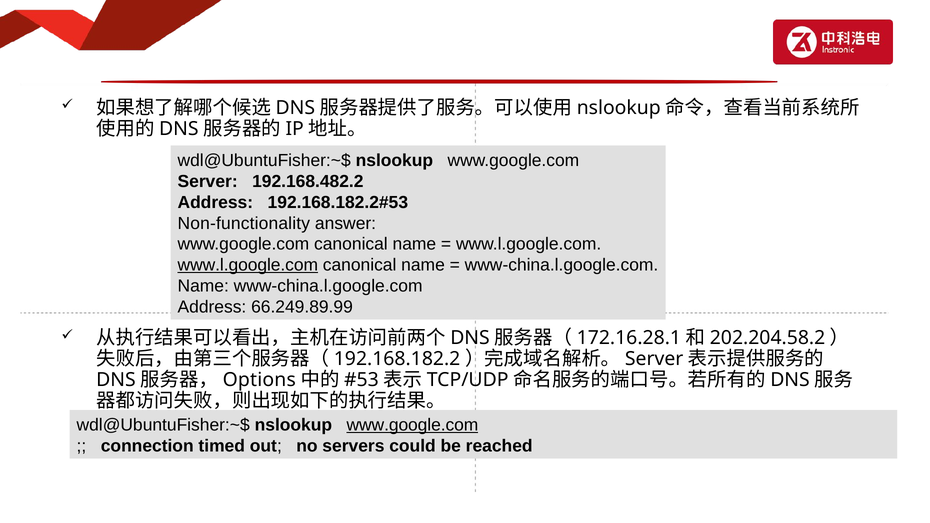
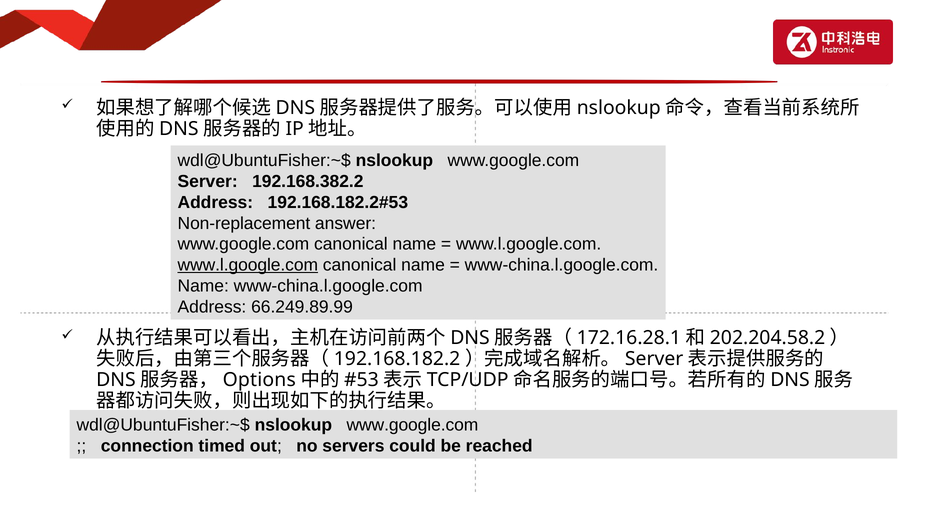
192.168.482.2: 192.168.482.2 -> 192.168.382.2 (308, 181)
Non-functionality: Non-functionality -> Non-replacement (244, 223)
www.google.com underline: present -> none (412, 425)
